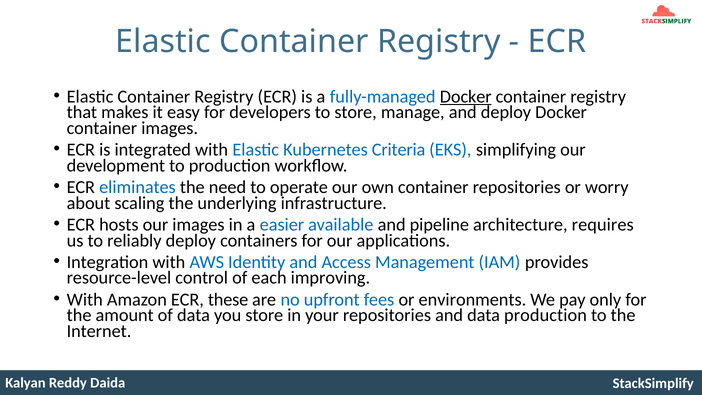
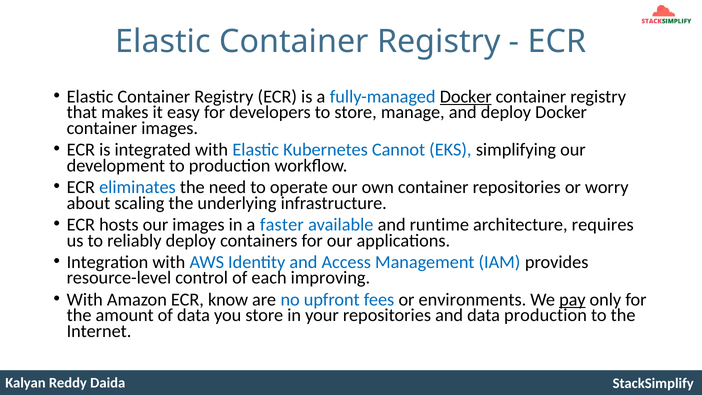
Criteria: Criteria -> Cannot (399, 150)
easier: easier -> faster (282, 225)
pipeline: pipeline -> runtime (439, 225)
these: these -> know (228, 300)
pay underline: none -> present (572, 300)
